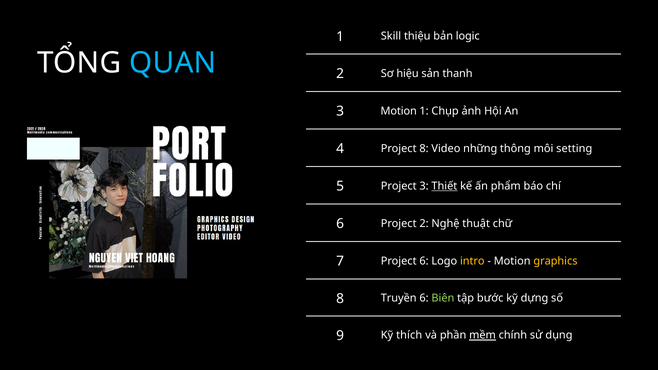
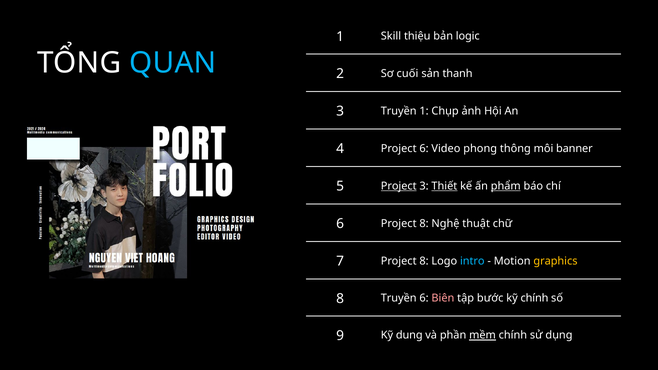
hiệu: hiệu -> cuối (407, 74)
3 Motion: Motion -> Truyền (399, 111)
Project 8: 8 -> 6 (424, 149)
những: những -> phong (480, 149)
setting: setting -> banner (574, 149)
Project underline: none -> present (399, 186)
phẩm underline: none -> present (506, 186)
6 Project 2: 2 -> 8 (424, 224)
7 Project 6: 6 -> 8 (424, 261)
intro colour: yellow -> light blue (472, 261)
Biên colour: light green -> pink (443, 298)
kỹ dựng: dựng -> chính (535, 298)
thích: thích -> dung (409, 335)
